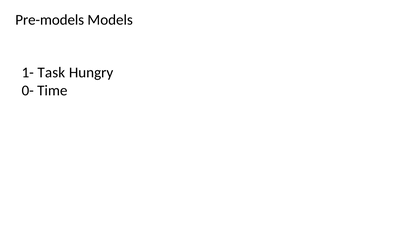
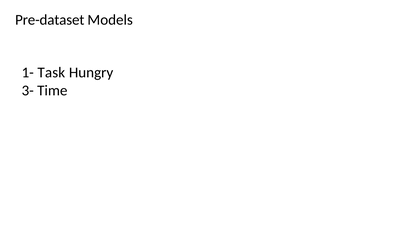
Pre-models: Pre-models -> Pre-dataset (50, 20)
0-: 0- -> 3- (28, 91)
